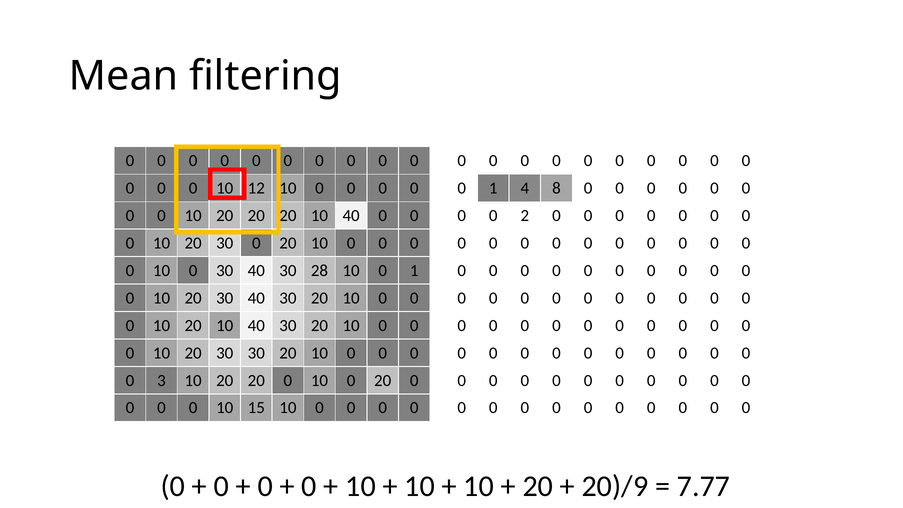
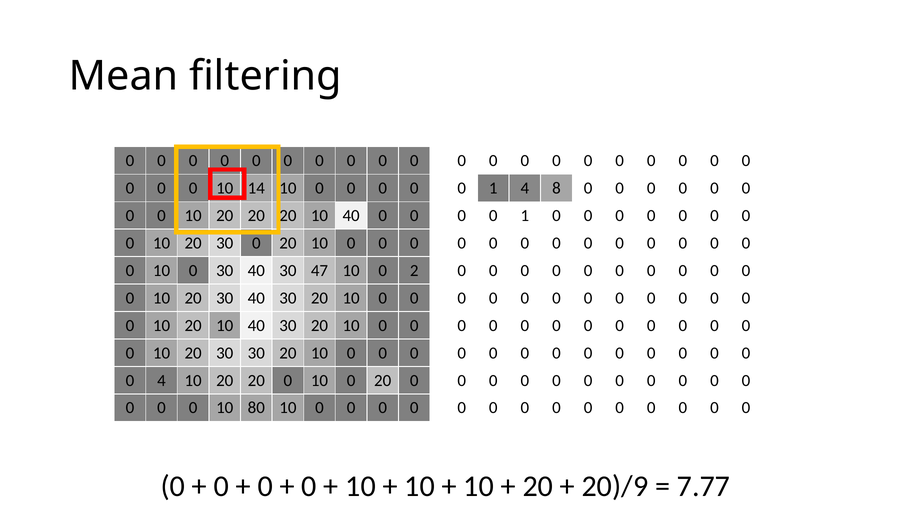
12: 12 -> 14 (256, 188)
2: 2 -> 1 (525, 216)
28: 28 -> 47 (319, 271)
10 0 1: 1 -> 2 (414, 271)
0 3: 3 -> 4 (162, 380)
15: 15 -> 80 (256, 408)
